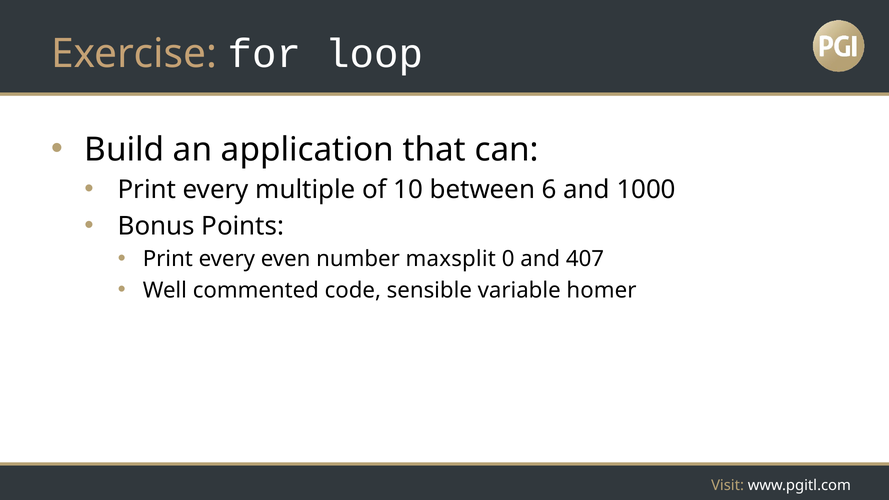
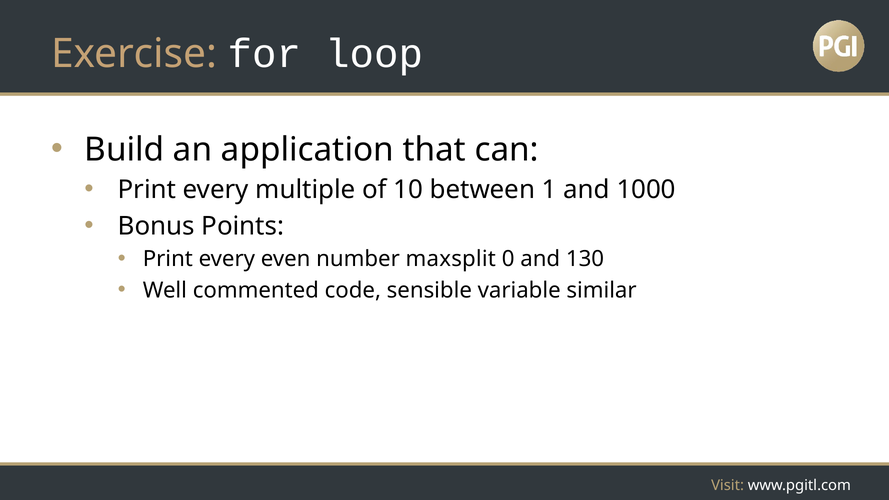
6: 6 -> 1 (549, 190)
407: 407 -> 130 (585, 259)
homer: homer -> similar (602, 290)
